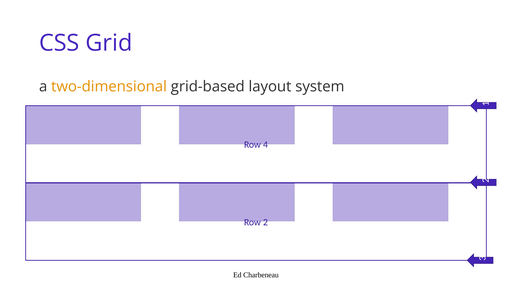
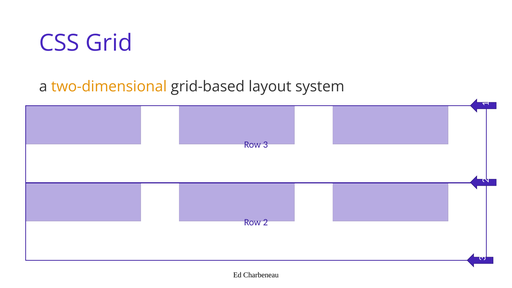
Row 4: 4 -> 3 (265, 145)
